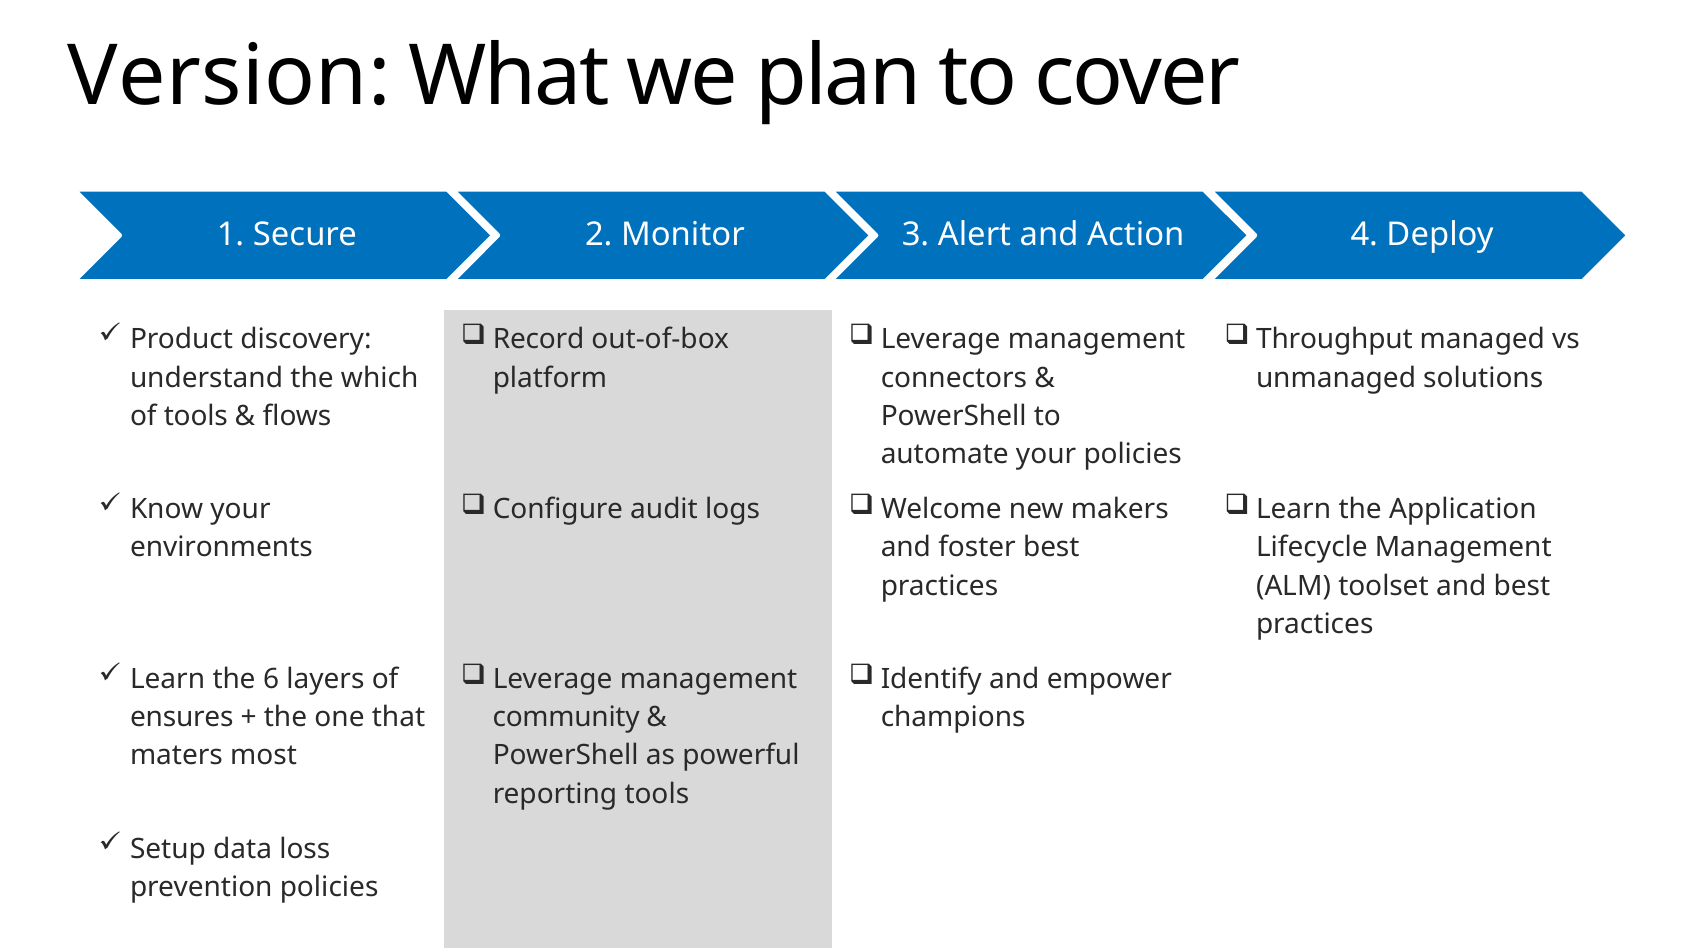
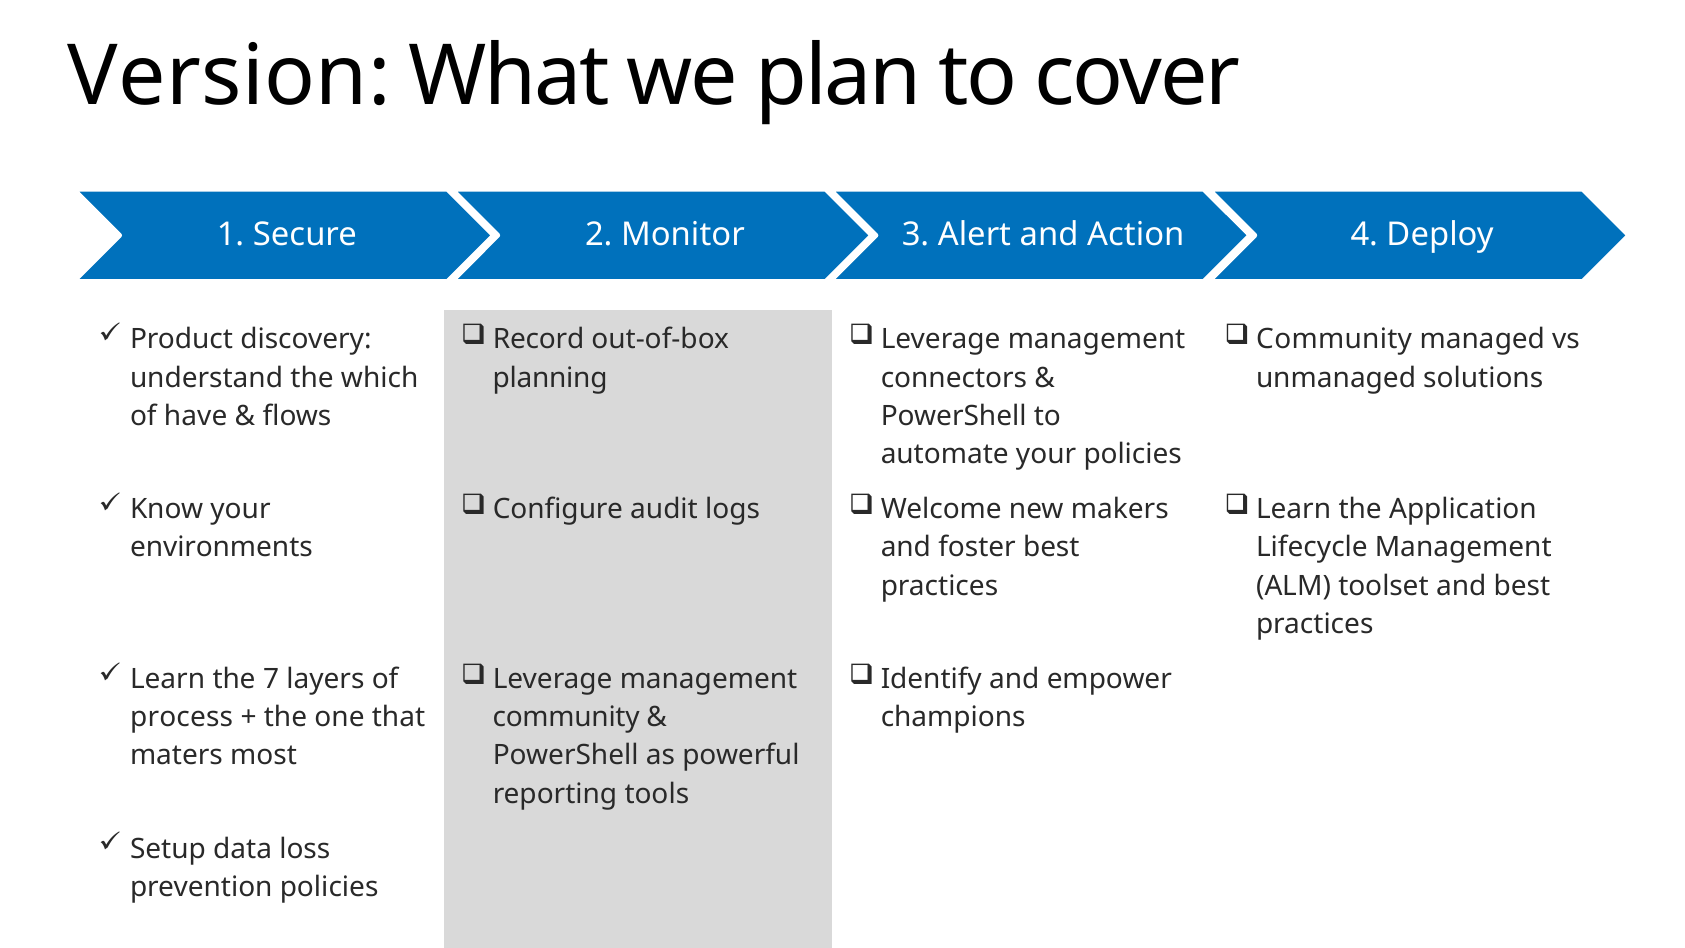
Throughput: Throughput -> Community (1334, 339)
platform: platform -> planning (550, 378)
of tools: tools -> have (196, 416)
6: 6 -> 7 (271, 679)
ensures: ensures -> process (182, 717)
